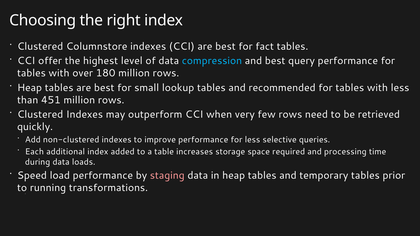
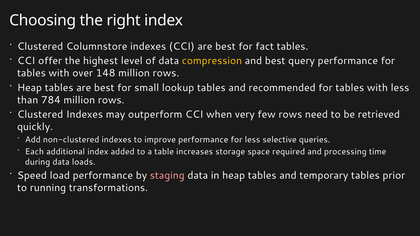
compression colour: light blue -> yellow (212, 61)
180: 180 -> 148 (106, 73)
451: 451 -> 784 (51, 100)
